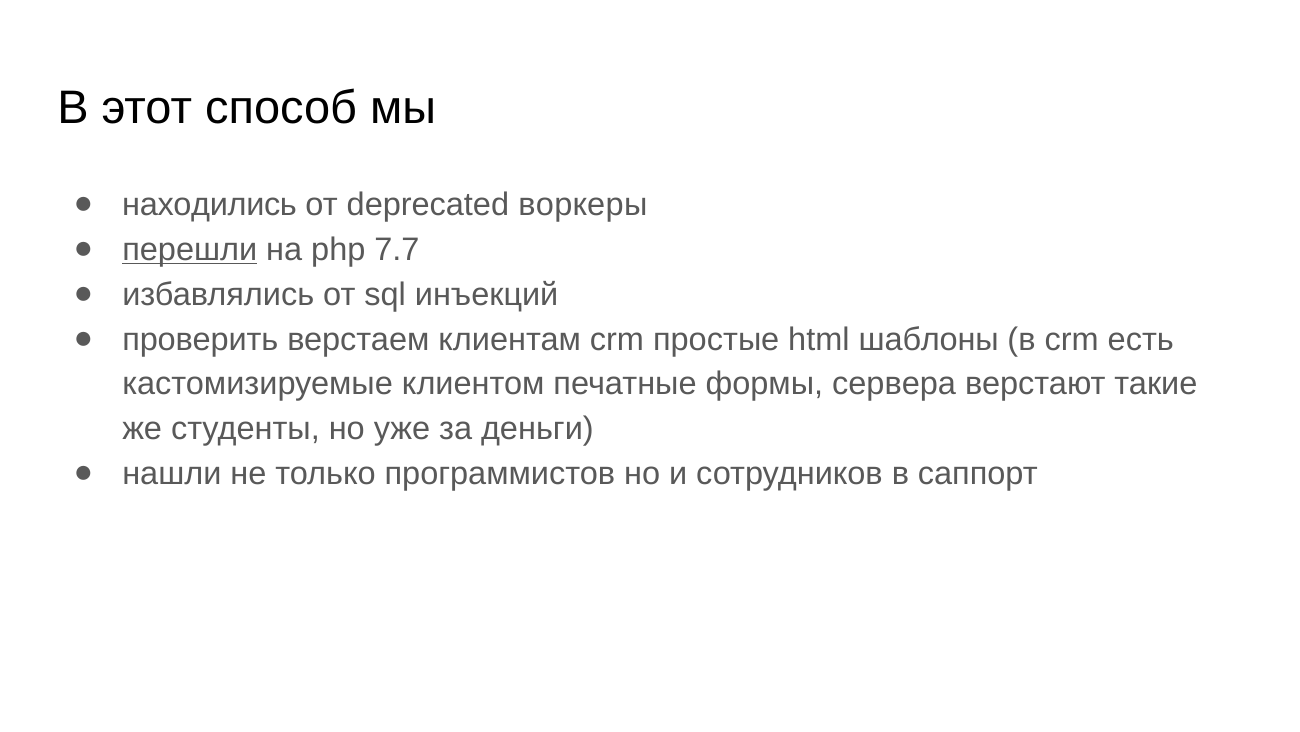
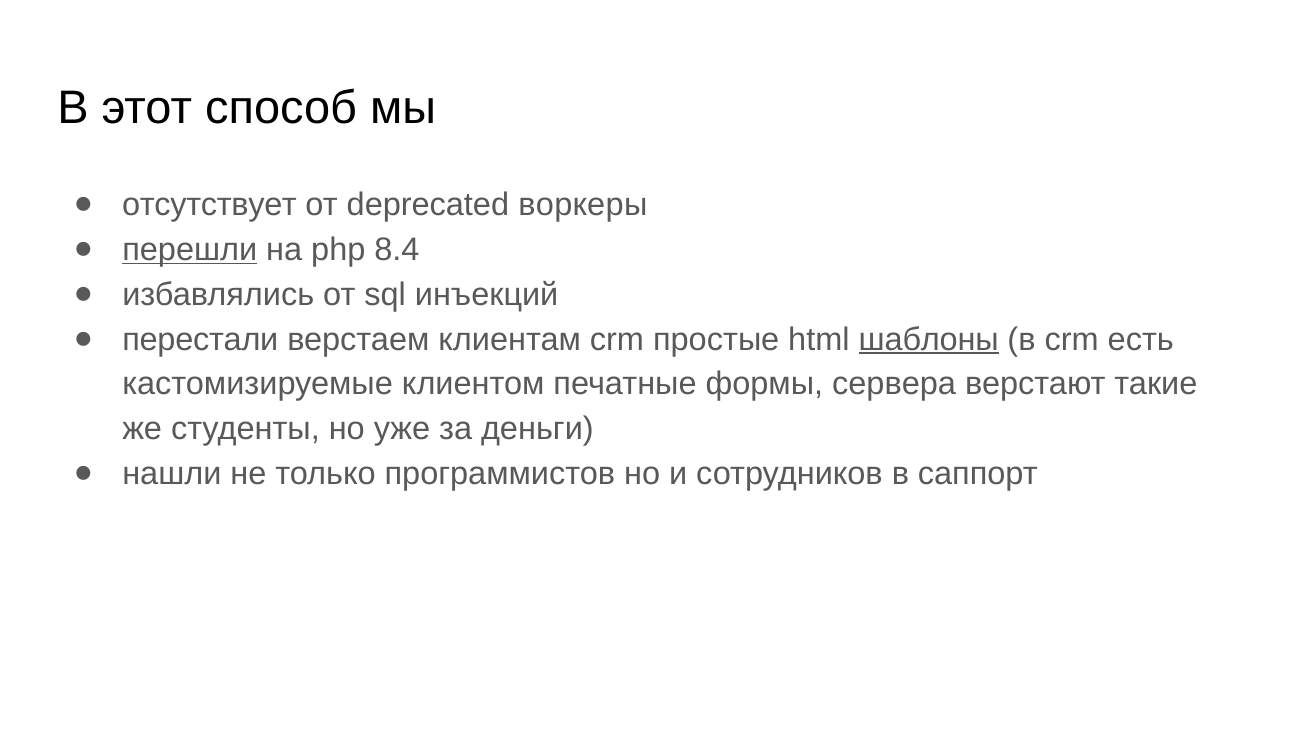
находились: находились -> отсутствует (210, 204)
7.7: 7.7 -> 8.4 (397, 249)
проверить: проверить -> перестали (200, 339)
шаблоны underline: none -> present (929, 339)
